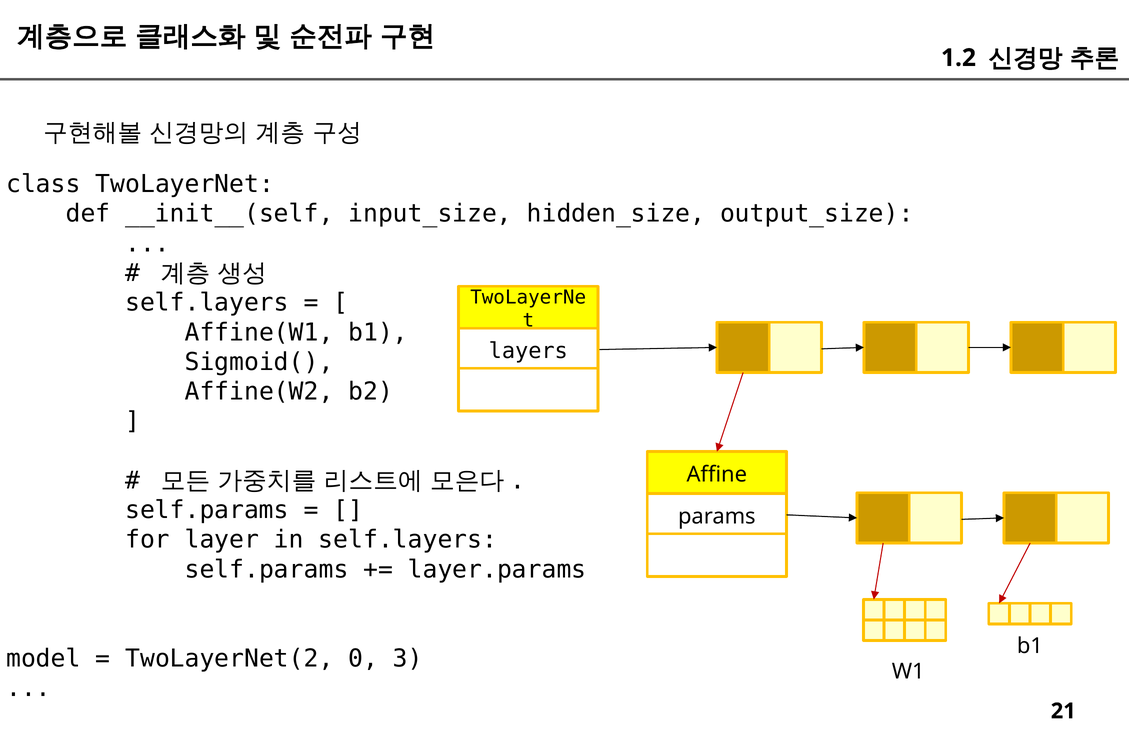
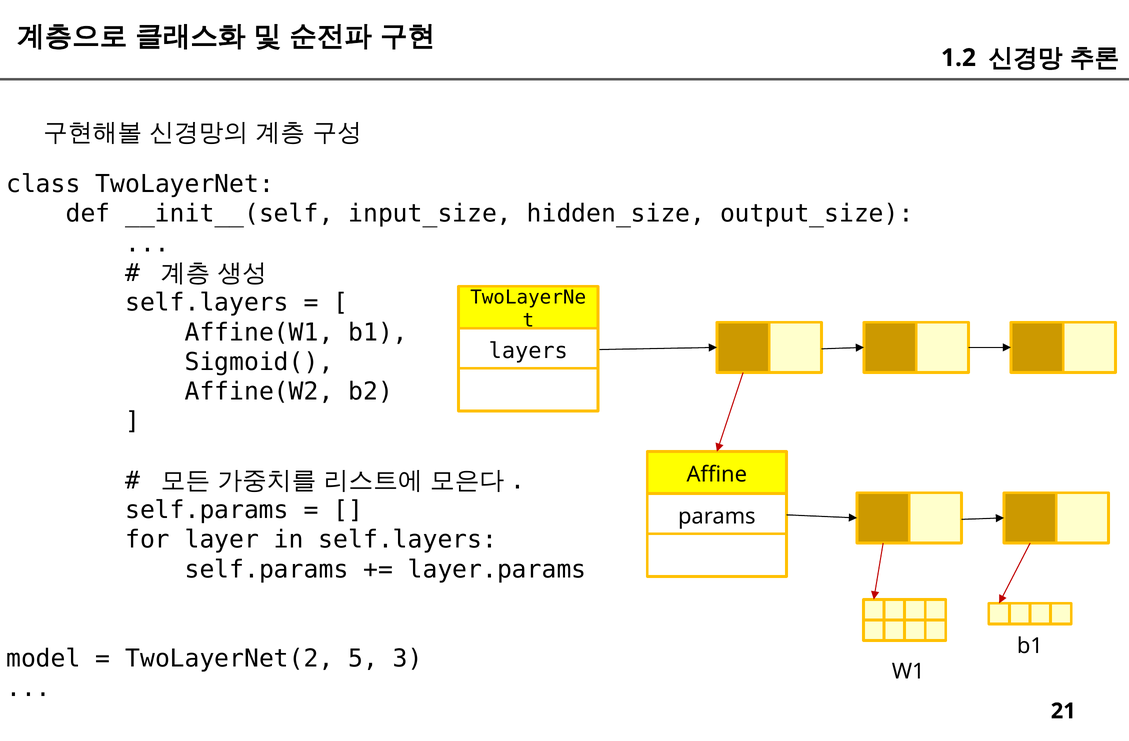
0: 0 -> 5 (363, 659)
